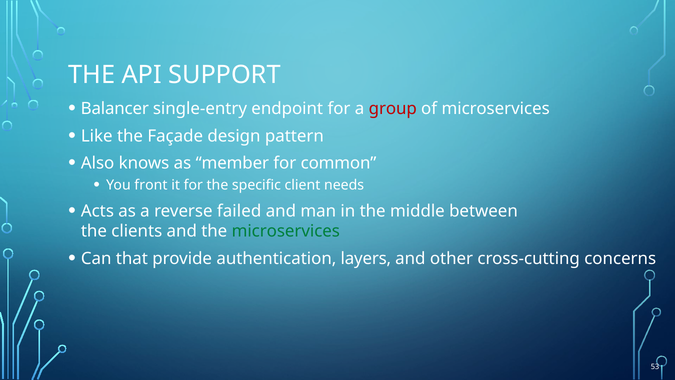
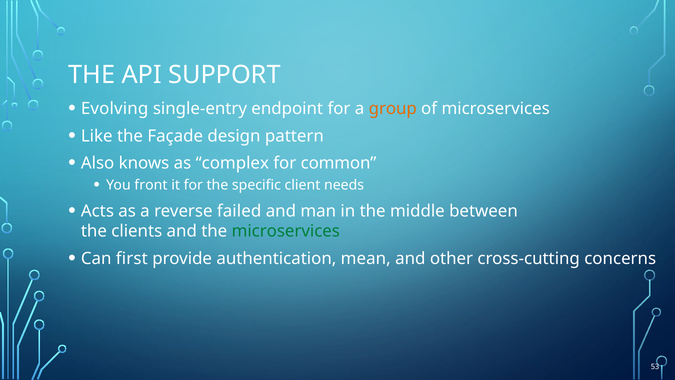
Balancer: Balancer -> Evolving (115, 109)
group colour: red -> orange (393, 109)
member: member -> complex (232, 163)
that: that -> first (132, 258)
layers: layers -> mean (366, 258)
